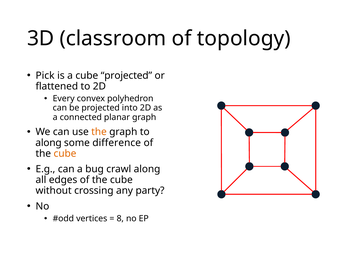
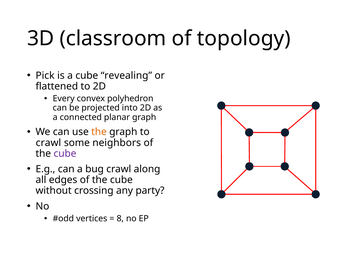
cube projected: projected -> revealing (126, 76)
along: along -> crawl (48, 143)
difference: difference -> neighbors (117, 143)
cube colour: orange -> purple (65, 154)
